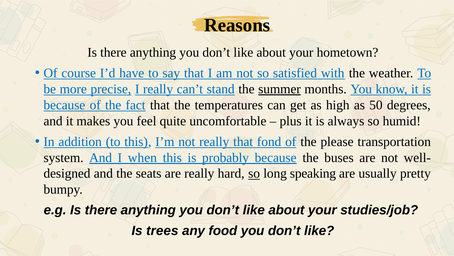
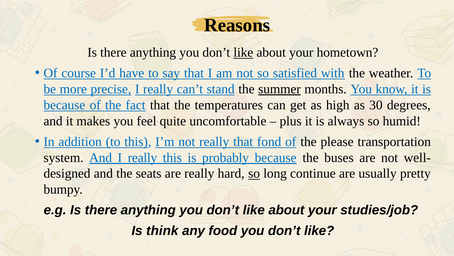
like underline: none -> present (243, 52)
50: 50 -> 30 (376, 105)
And I when: when -> really (143, 157)
speaking: speaking -> continue (313, 173)
trees: trees -> think (162, 230)
